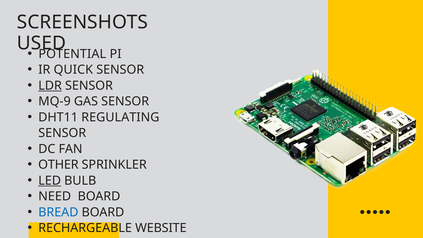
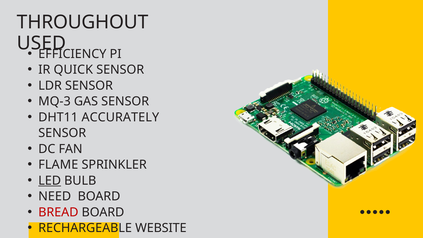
SCREENSHOTS: SCREENSHOTS -> THROUGHOUT (83, 22)
POTENTIAL: POTENTIAL -> EFFICIENCY (72, 54)
LDR underline: present -> none (50, 86)
MQ-9: MQ-9 -> MQ-3 (55, 101)
REGULATING: REGULATING -> ACCURATELY (120, 117)
OTHER: OTHER -> FLAME (58, 165)
BREAD colour: blue -> red (58, 212)
